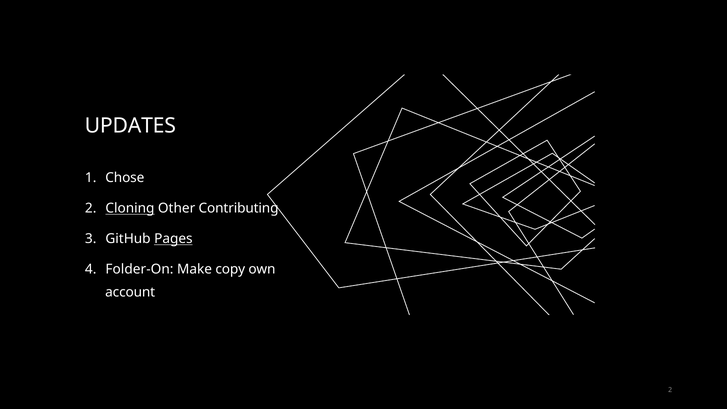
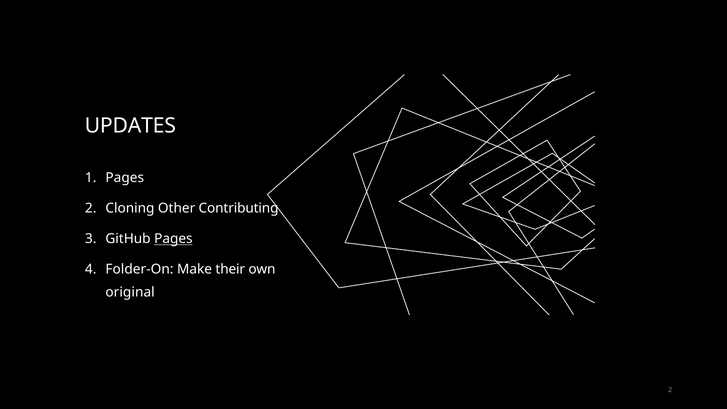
Chose: Chose -> Pages (125, 178)
Cloning underline: present -> none (130, 208)
copy: copy -> their (230, 269)
account: account -> original (130, 292)
